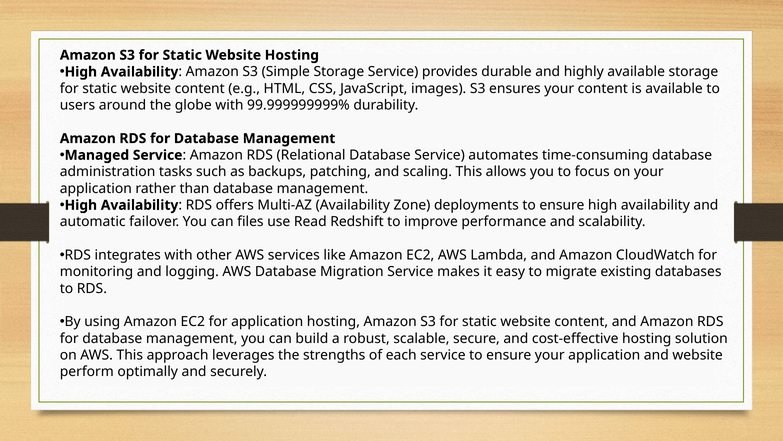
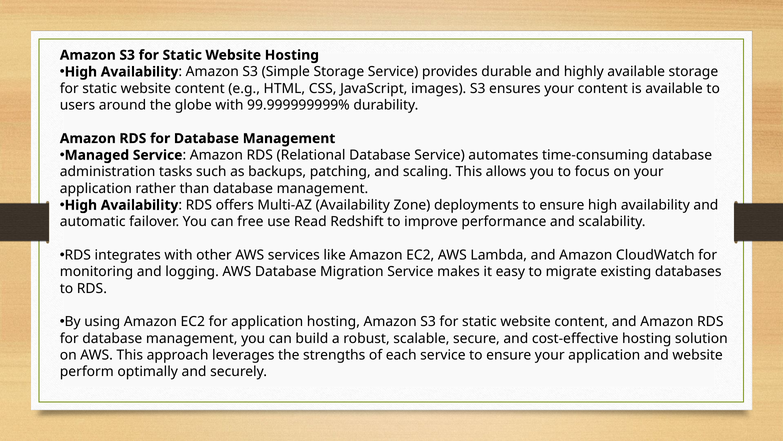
files: files -> free (250, 222)
